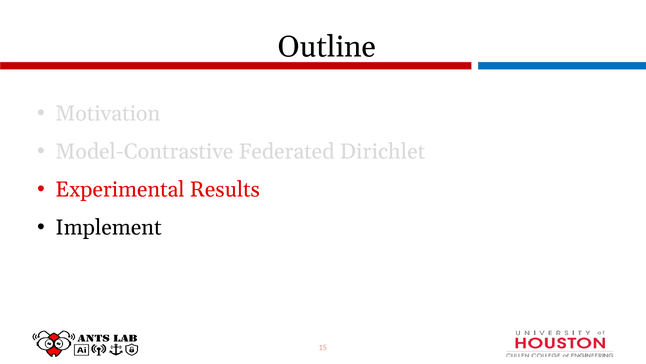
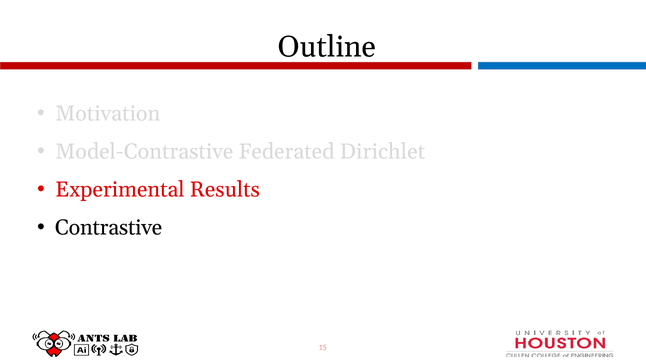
Implement: Implement -> Contrastive (109, 227)
